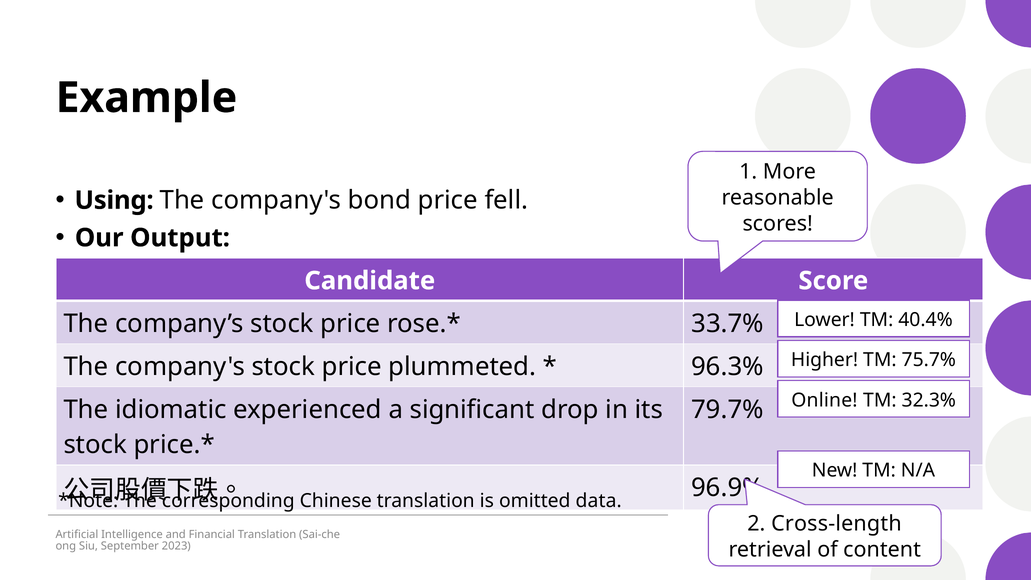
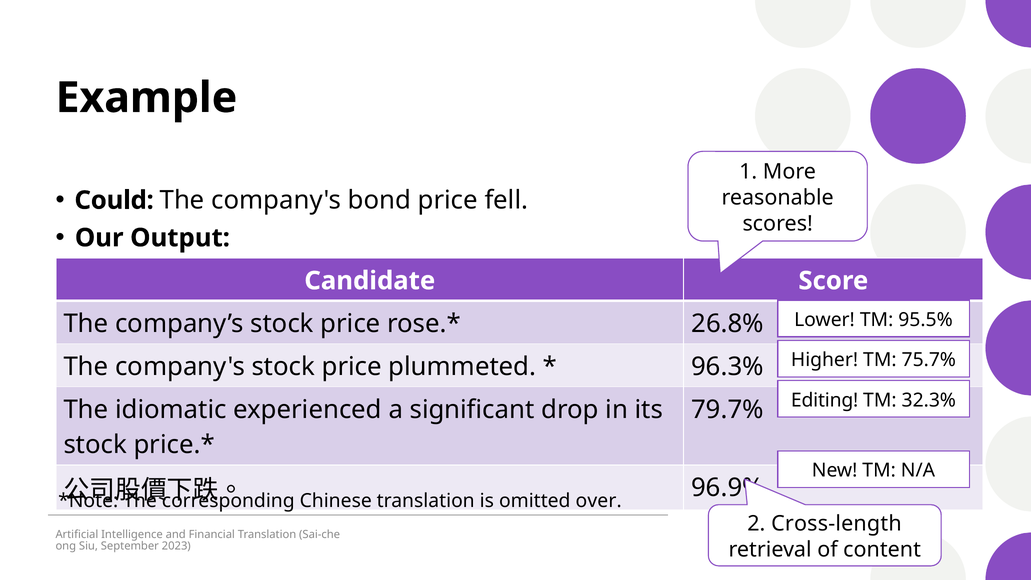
Using: Using -> Could (114, 200)
40.4%: 40.4% -> 95.5% (925, 320)
33.7%: 33.7% -> 26.8% (728, 324)
Online: Online -> Editing (825, 400)
data: data -> over (599, 501)
